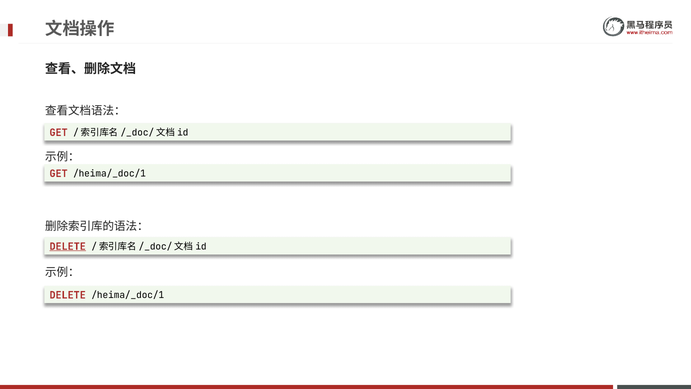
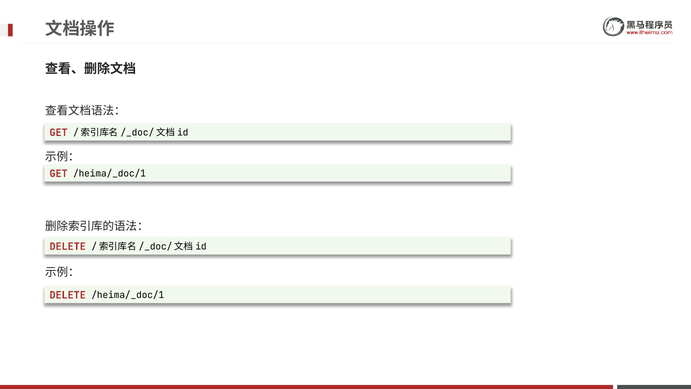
DELETE underline: present -> none (68, 246)
